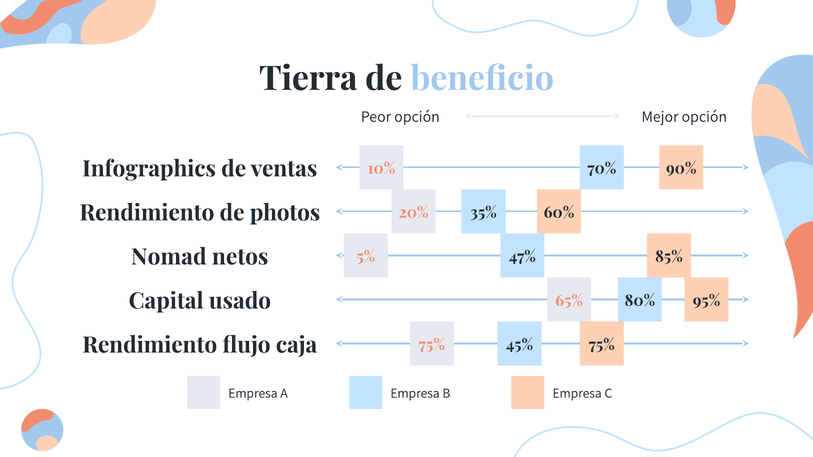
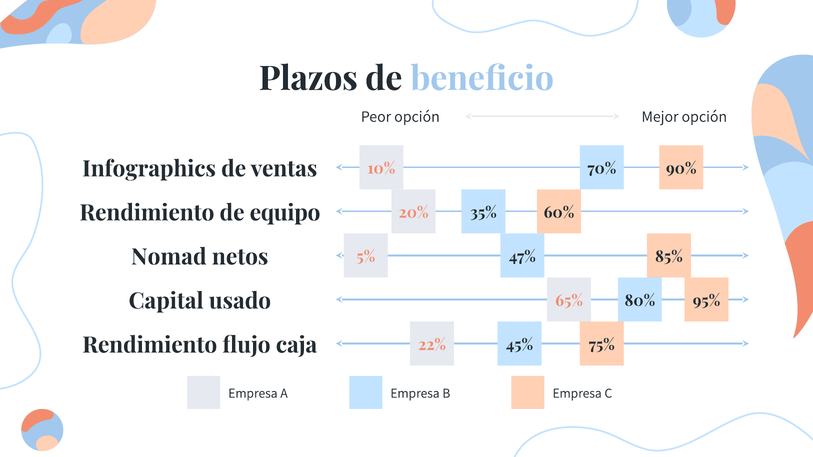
Tierra: Tierra -> Plazos (308, 79)
photos: photos -> equipo (285, 213)
75%: 75% -> 22% (432, 345)
